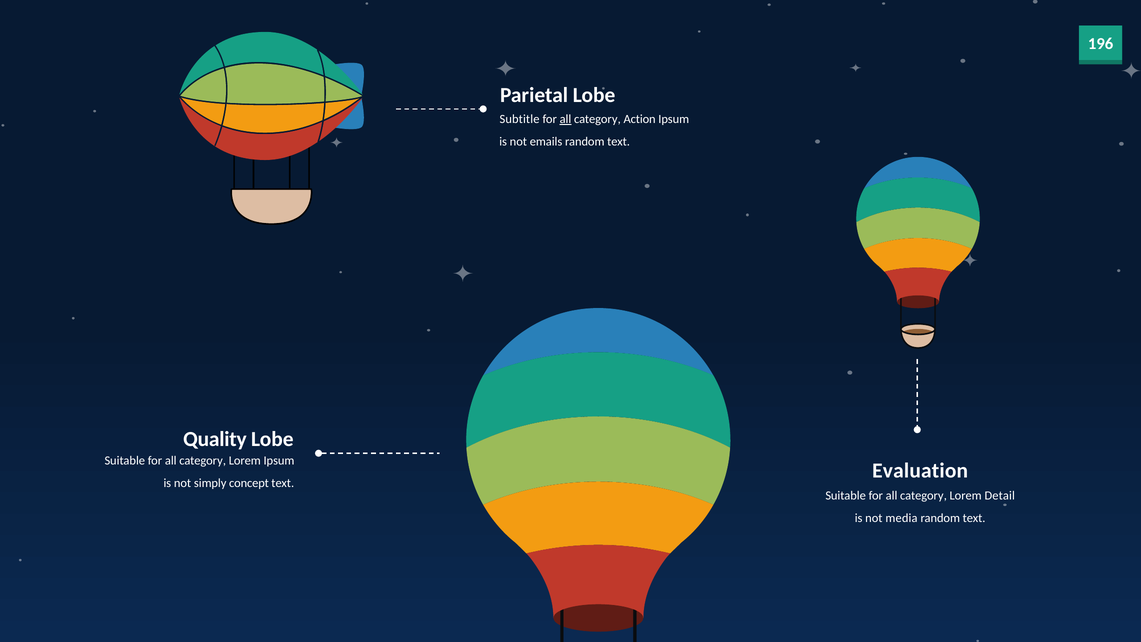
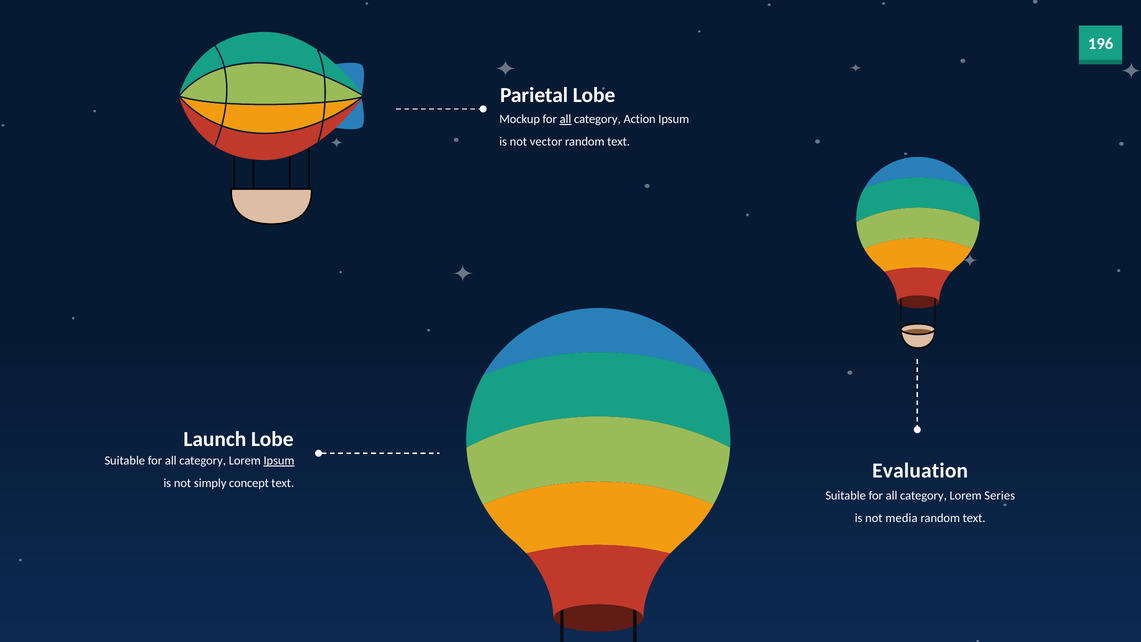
Subtitle: Subtitle -> Mockup (520, 119)
emails: emails -> vector (546, 142)
Quality: Quality -> Launch (215, 439)
Ipsum underline: none -> present (279, 460)
Detail: Detail -> Series (1000, 495)
